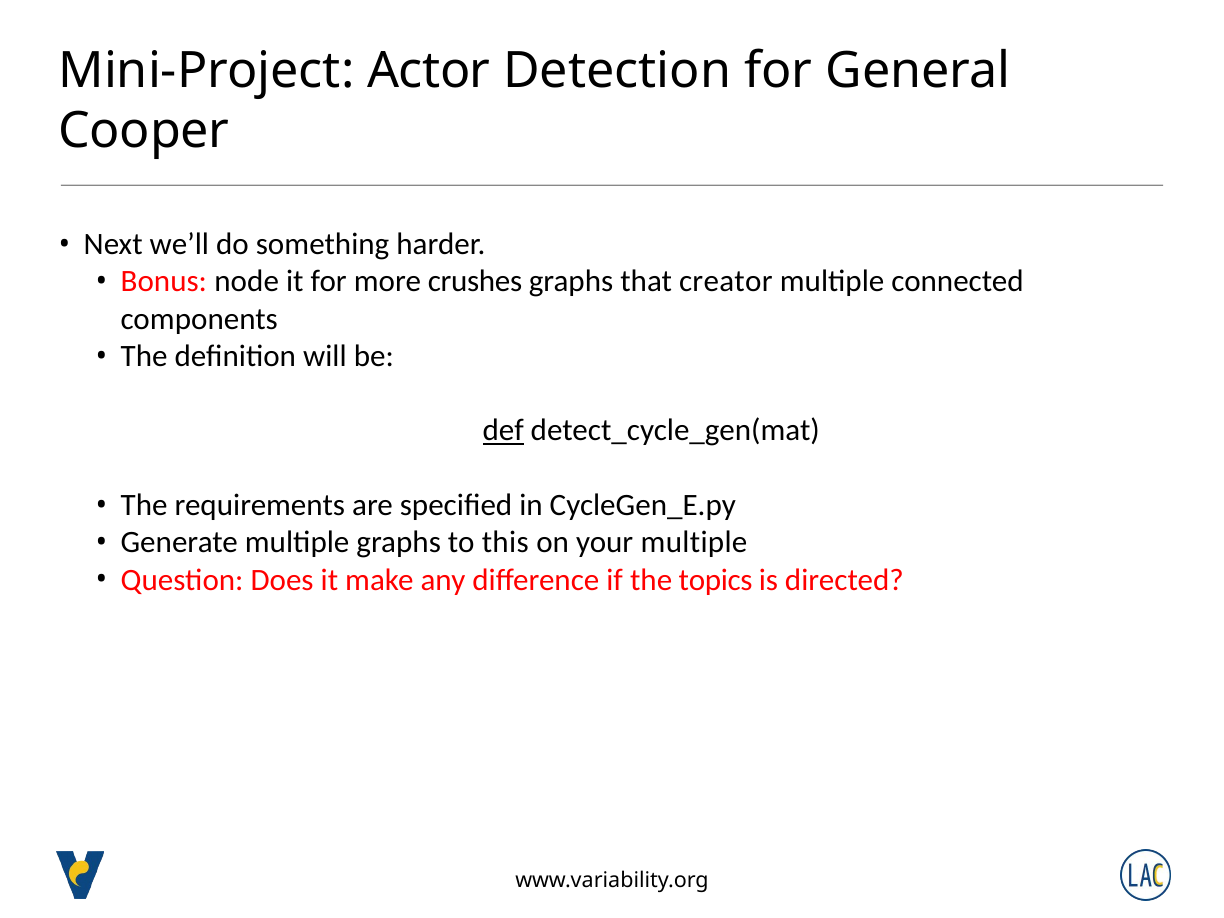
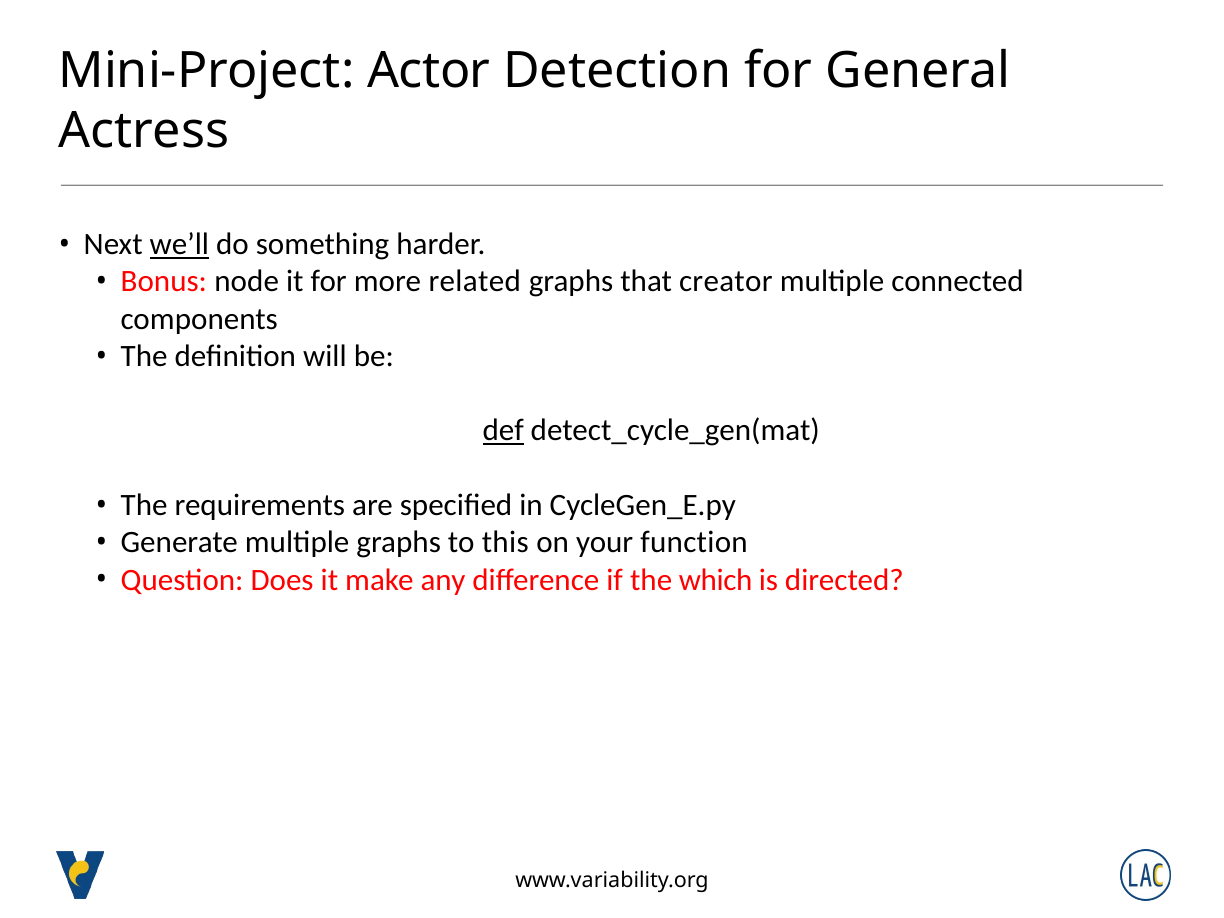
Cooper: Cooper -> Actress (144, 131)
we’ll underline: none -> present (179, 244)
crushes: crushes -> related (475, 282)
your multiple: multiple -> function (694, 543)
topics: topics -> which (716, 580)
